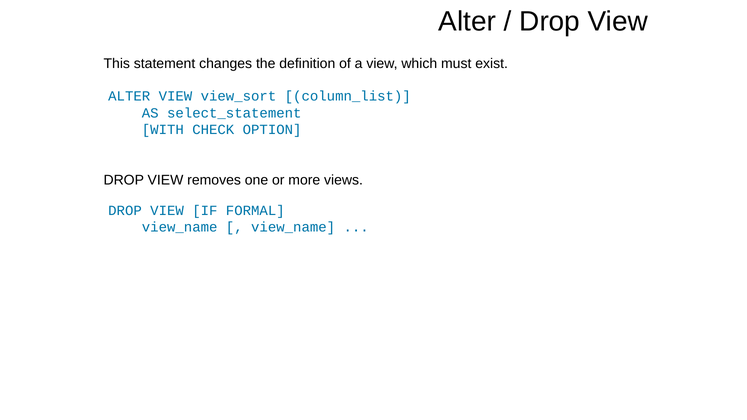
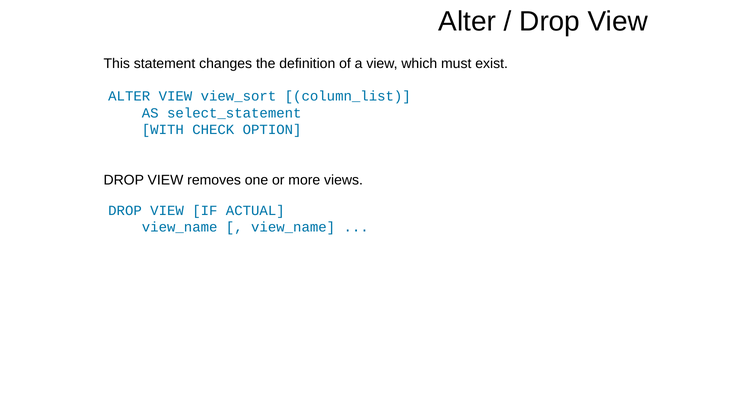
FORMAL: FORMAL -> ACTUAL (255, 211)
